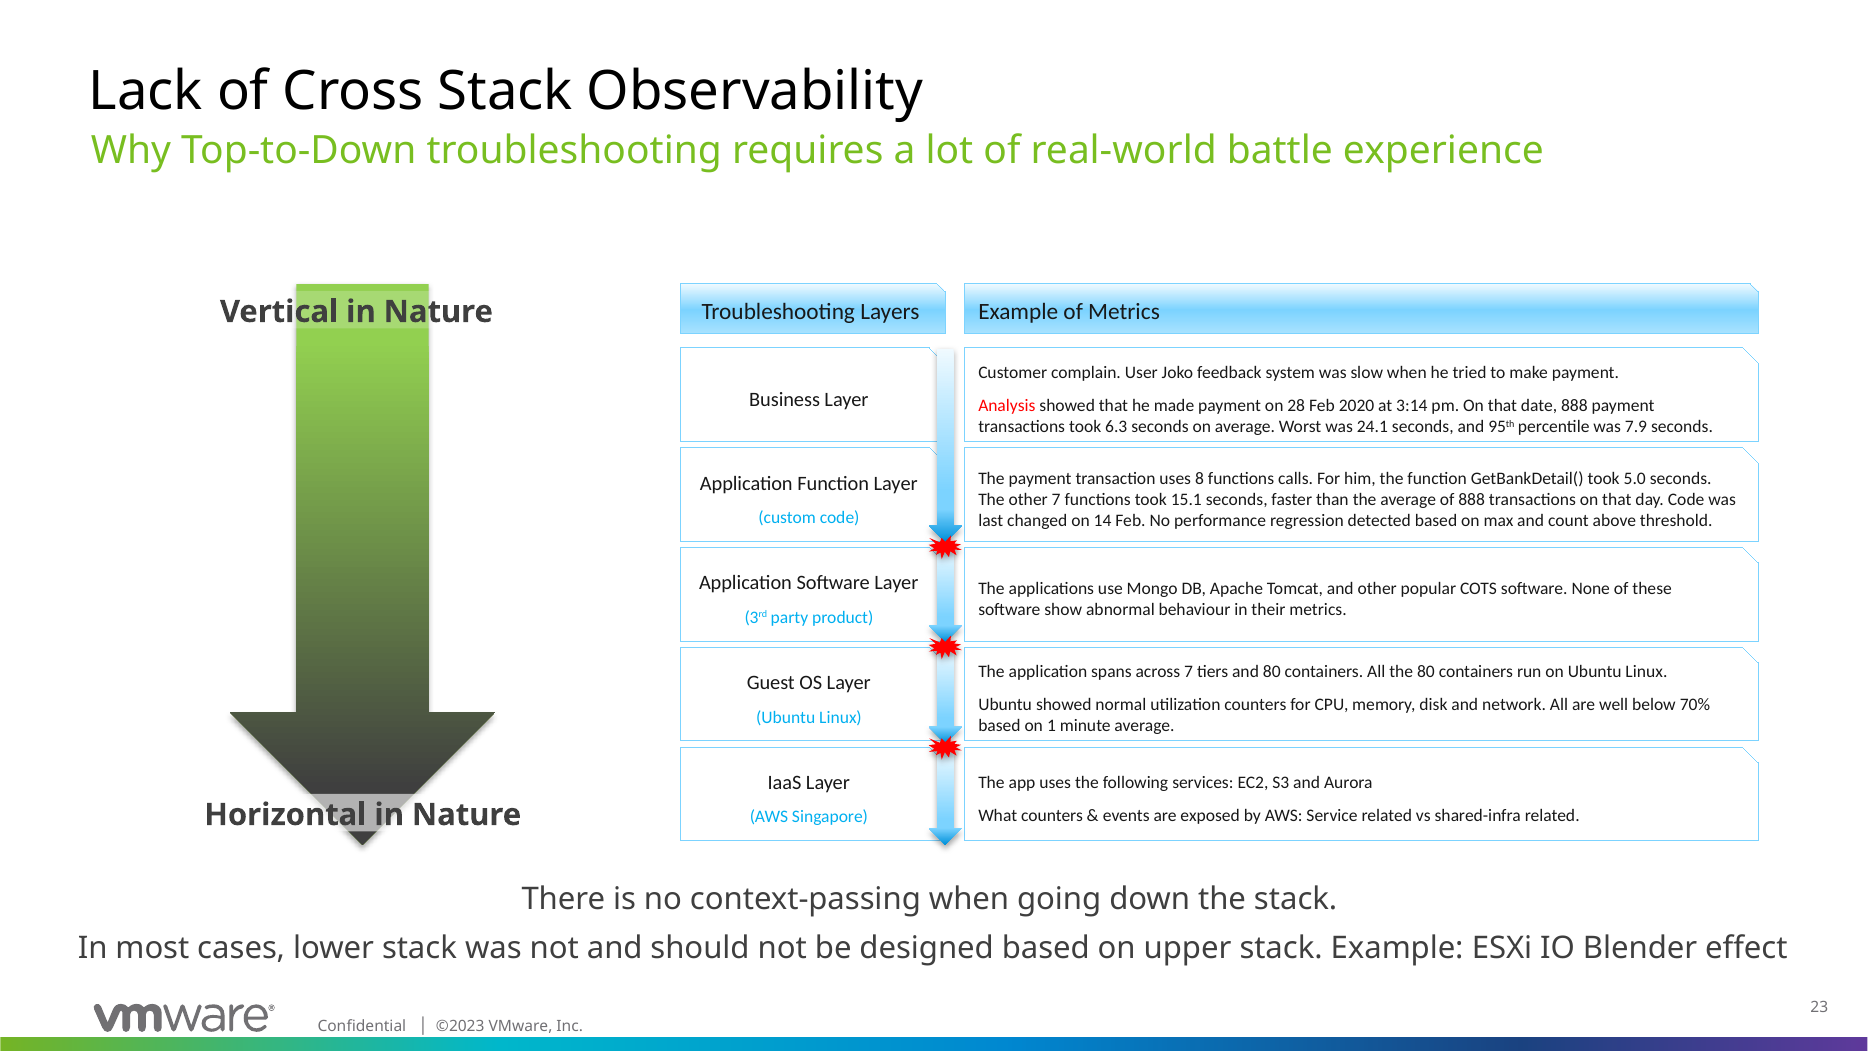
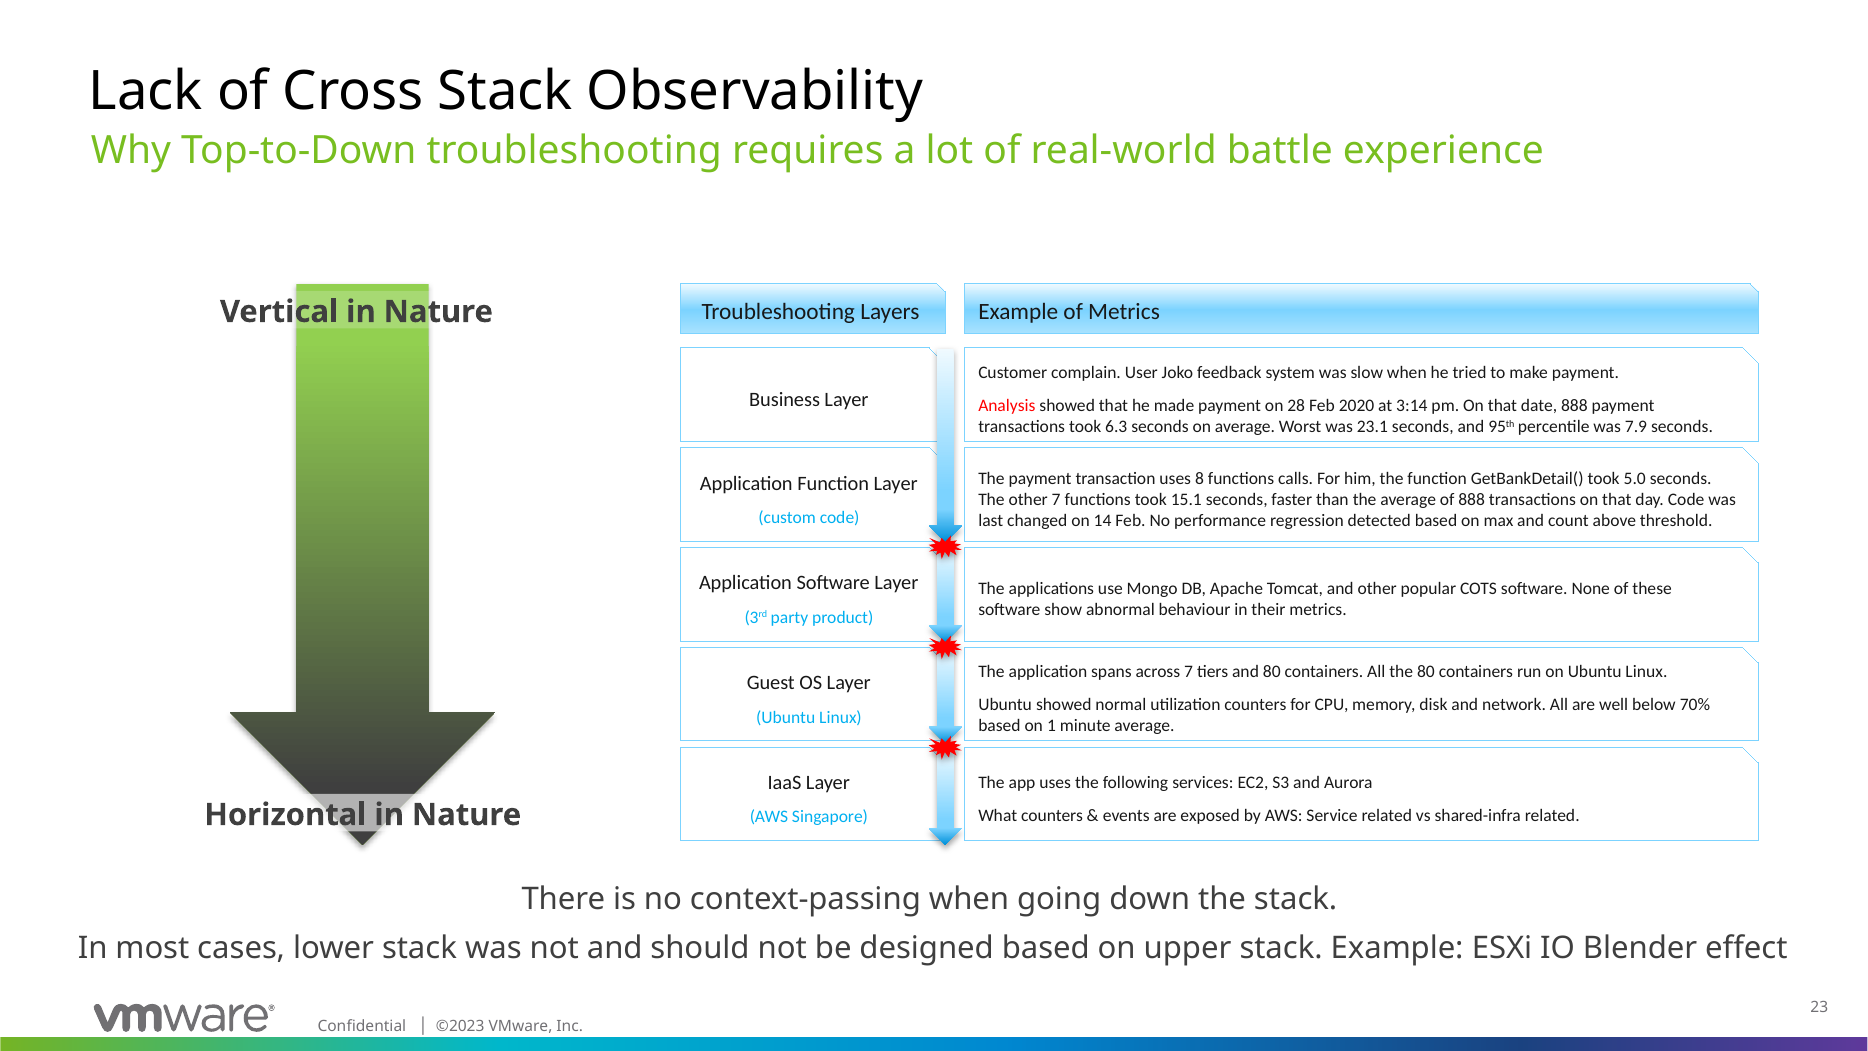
24.1: 24.1 -> 23.1 (1372, 427)
